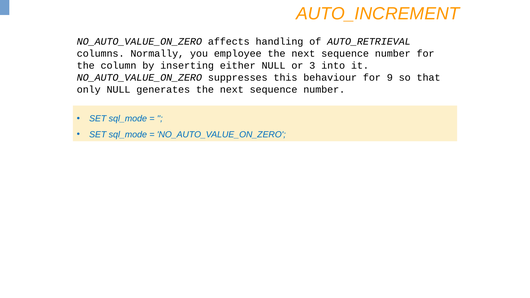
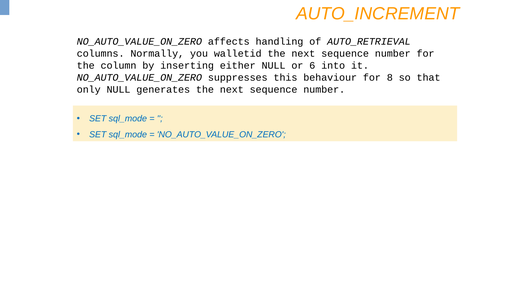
employee: employee -> walletid (238, 54)
3: 3 -> 6 (312, 66)
9: 9 -> 8 (390, 78)
